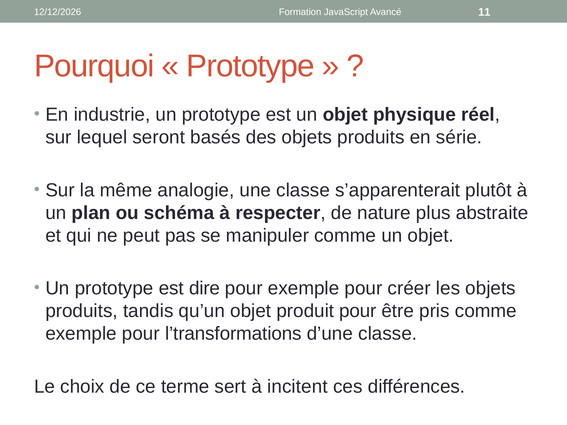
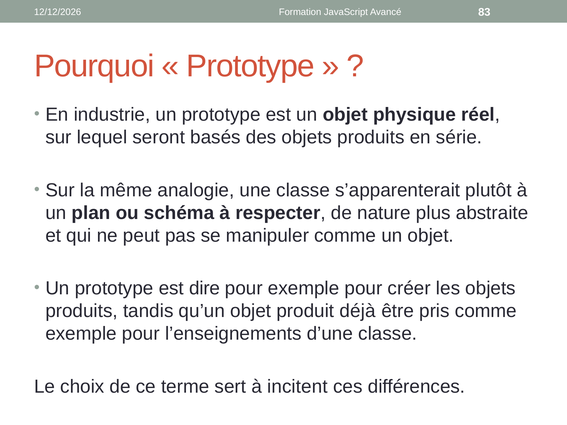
11: 11 -> 83 (484, 12)
produit pour: pour -> déjà (358, 311)
l’transformations: l’transformations -> l’enseignements (233, 334)
